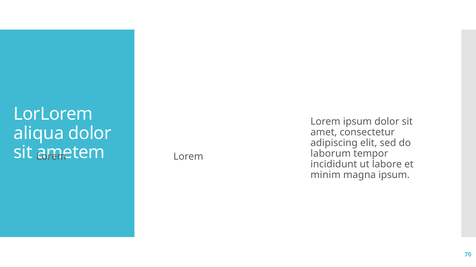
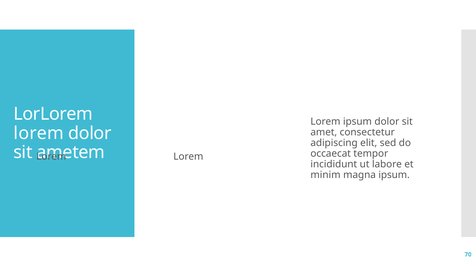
aliqua: aliqua -> lorem (39, 134)
laborum: laborum -> occaecat (331, 154)
